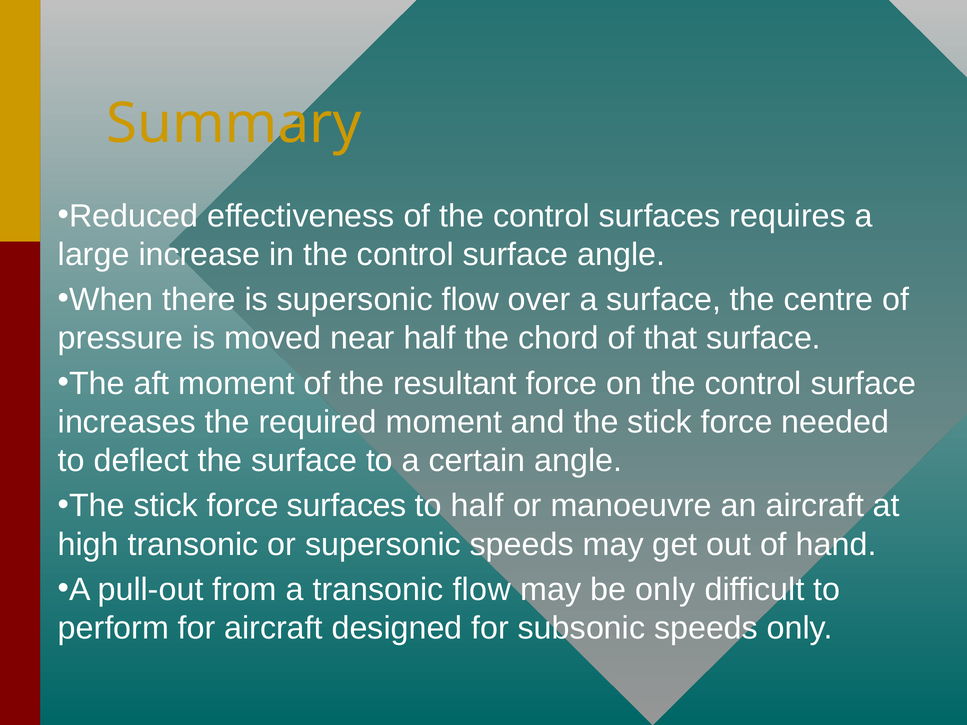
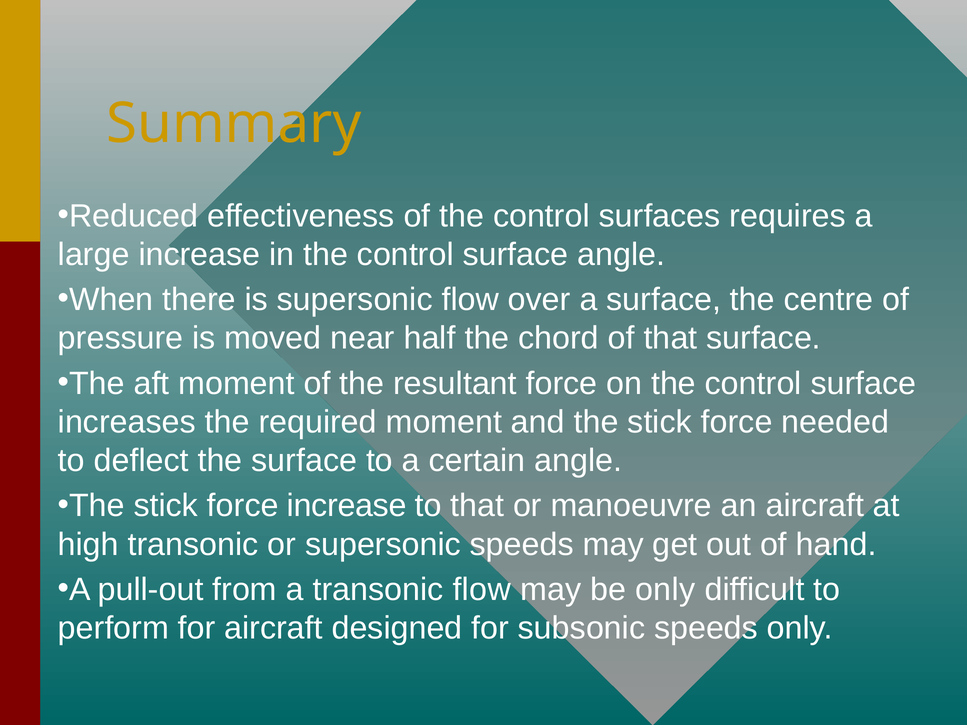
force surfaces: surfaces -> increase (347, 506)
to half: half -> that (477, 506)
